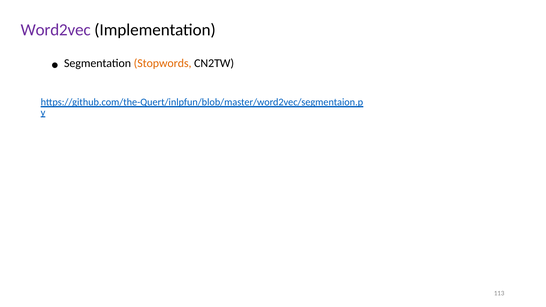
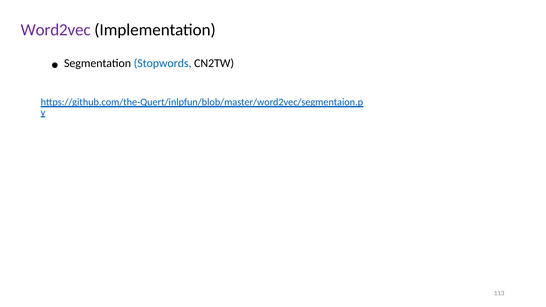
Stopwords colour: orange -> blue (163, 63)
